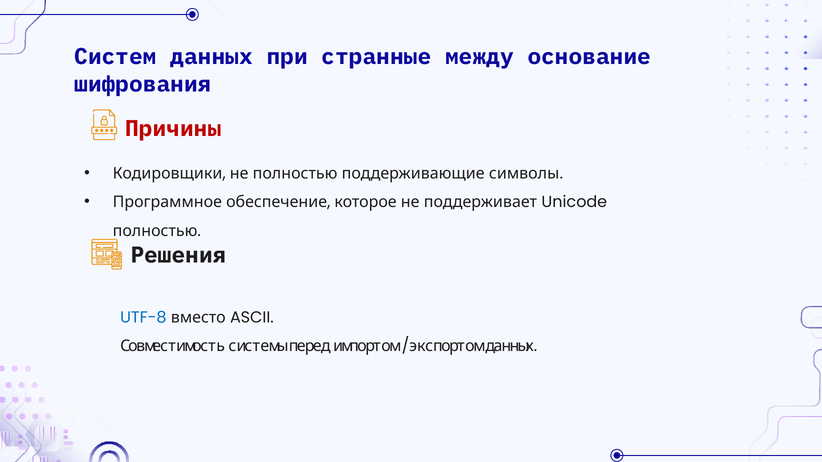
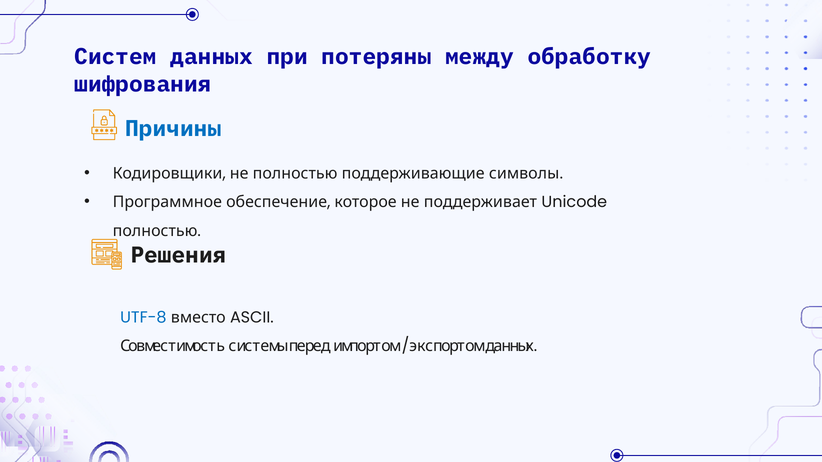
странные: странные -> потеряны (376, 57)
основание: основание -> обработку (589, 57)
Причины colour: red -> blue (173, 129)
